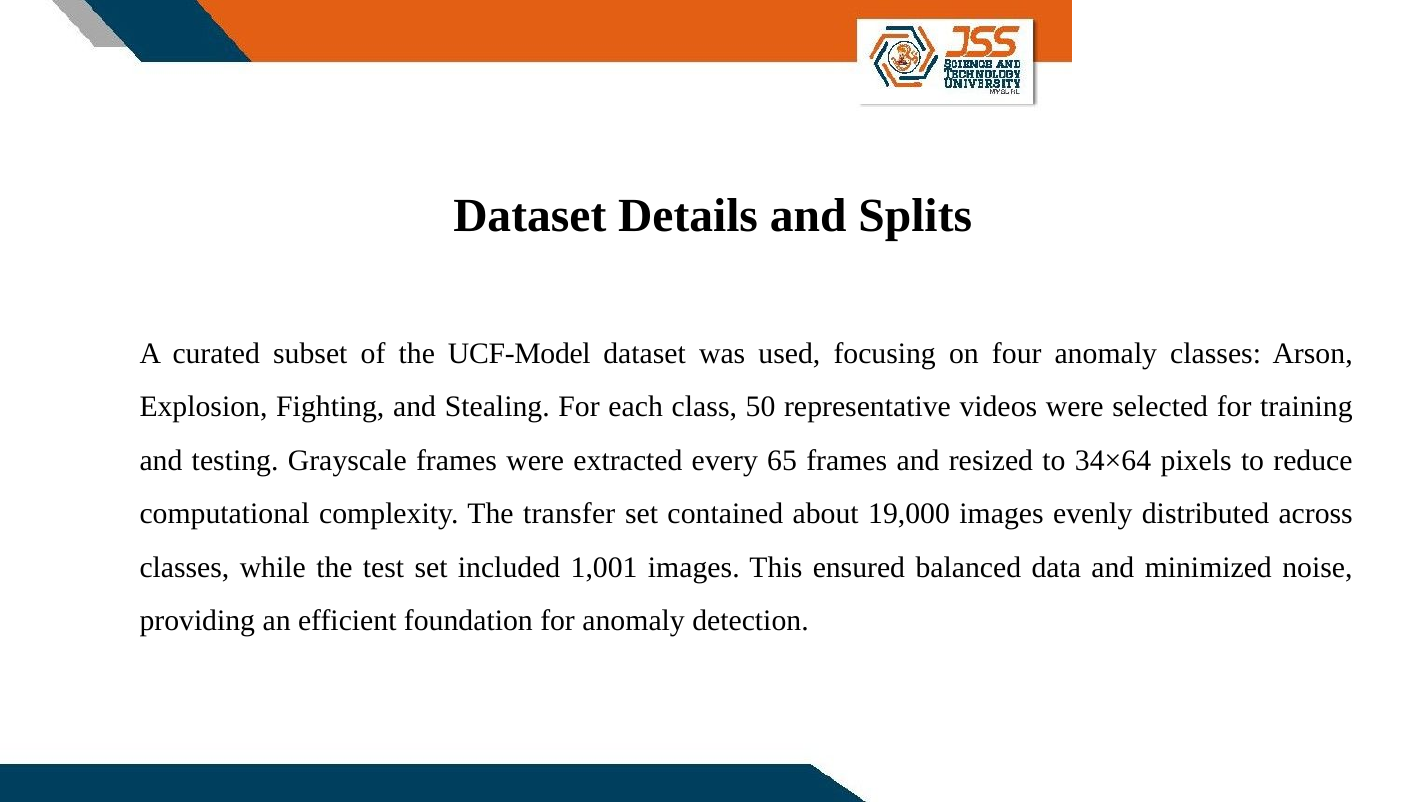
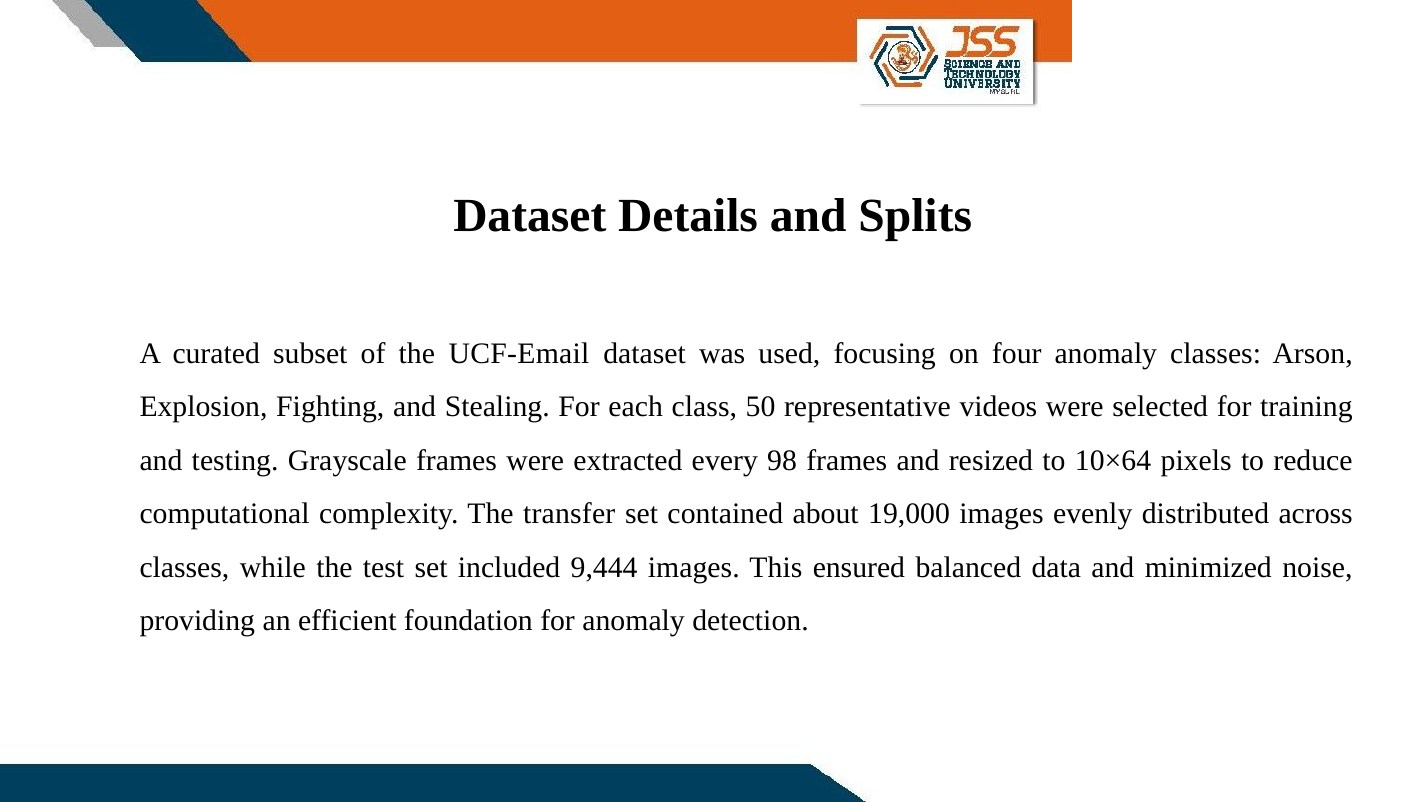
UCF-Model: UCF-Model -> UCF-Email (519, 353)
65: 65 -> 98 (782, 460)
34×64: 34×64 -> 10×64 (1113, 460)
1,001: 1,001 -> 9,444 (604, 567)
